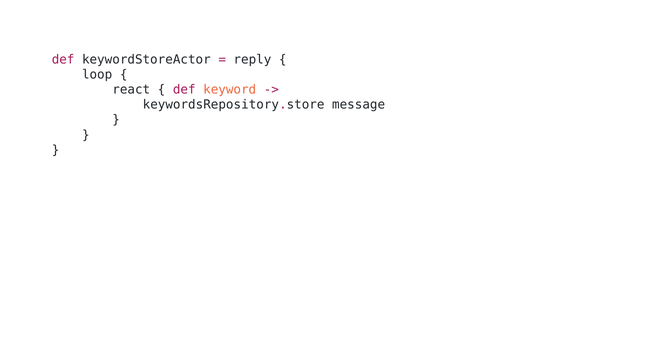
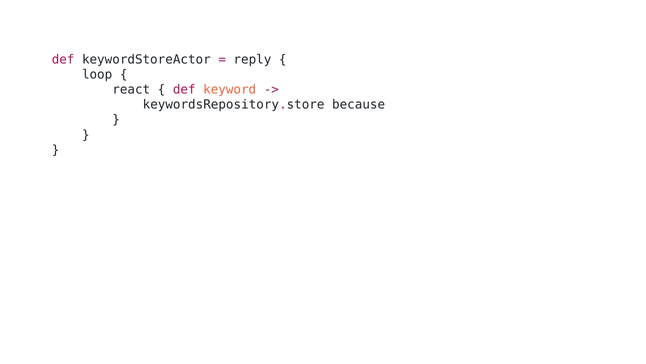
message: message -> because (359, 105)
